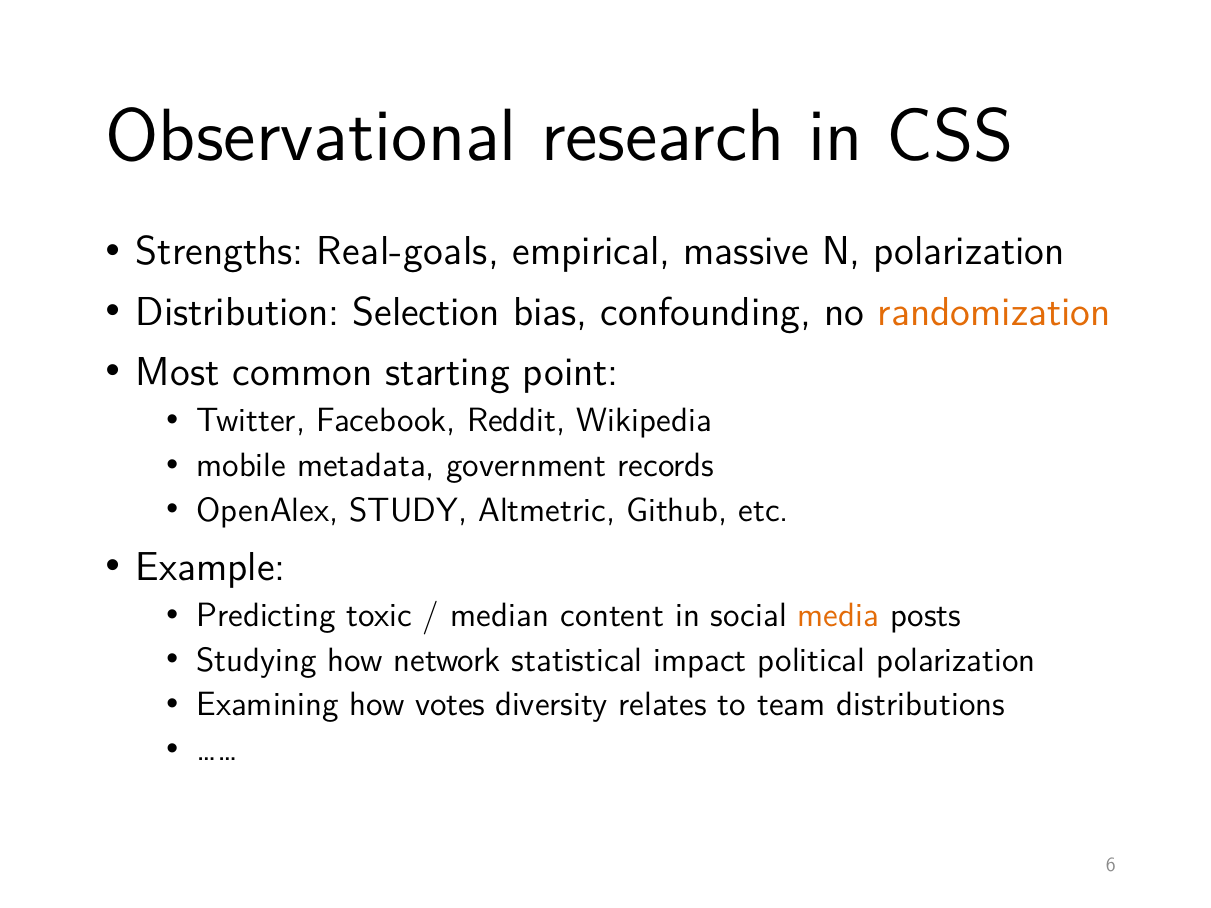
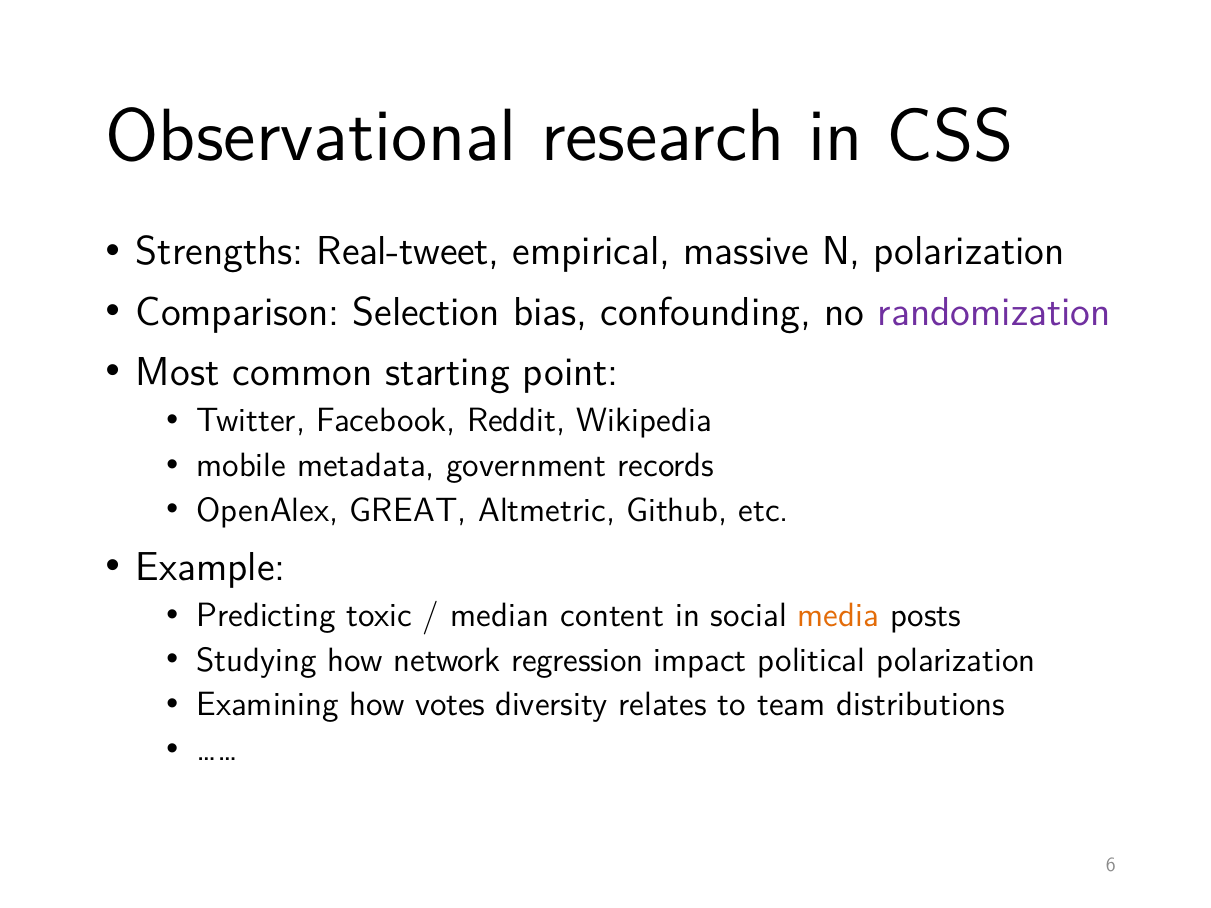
Real-goals: Real-goals -> Real-tweet (408, 252)
Distribution: Distribution -> Comparison (238, 312)
randomization colour: orange -> purple (994, 312)
STUDY: STUDY -> GREAT (408, 510)
statistical: statistical -> regression (577, 660)
